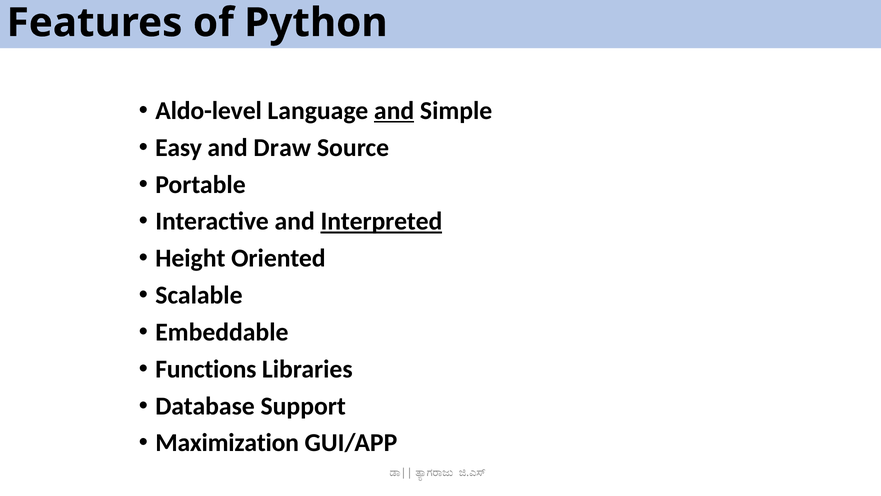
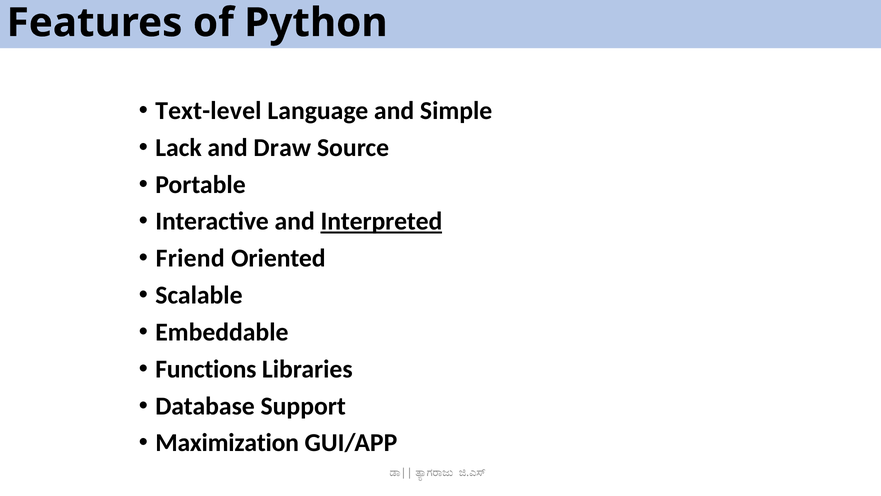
Aldo-level: Aldo-level -> Text-level (208, 111)
and underline: present -> none (394, 111)
Easy: Easy -> Lack (179, 147)
Height: Height -> Friend (190, 258)
